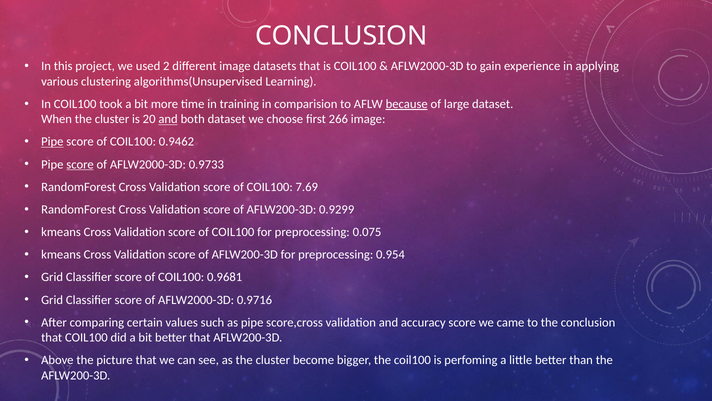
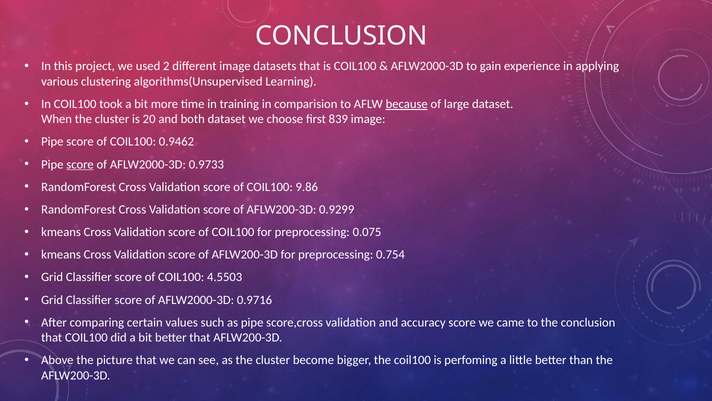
and underline: present -> none (168, 119)
266: 266 -> 839 (338, 119)
Pipe underline: present -> none (52, 142)
7.69: 7.69 -> 9.86 (307, 187)
0.954: 0.954 -> 0.754 (390, 254)
0.9681: 0.9681 -> 4.5503 (225, 277)
